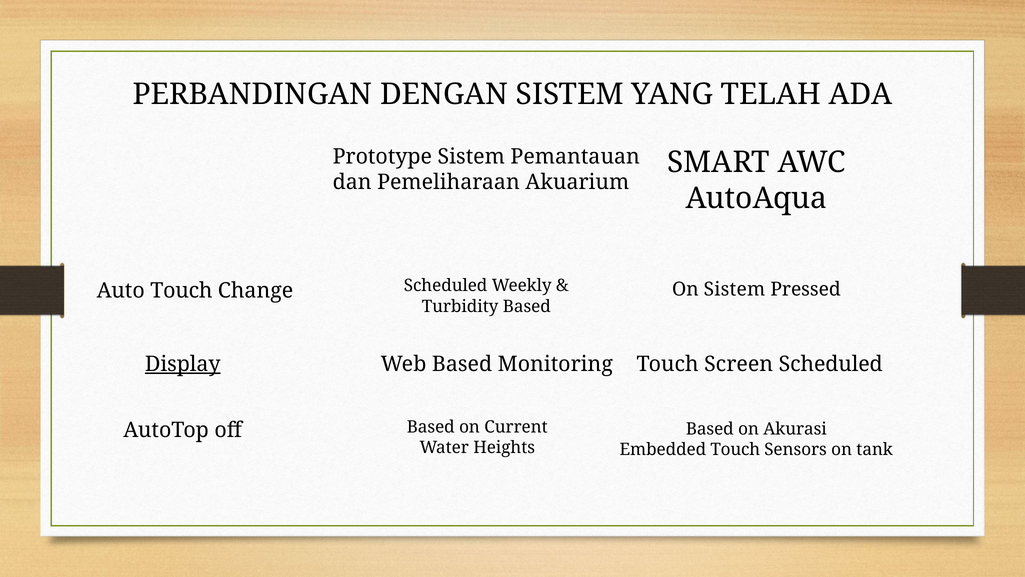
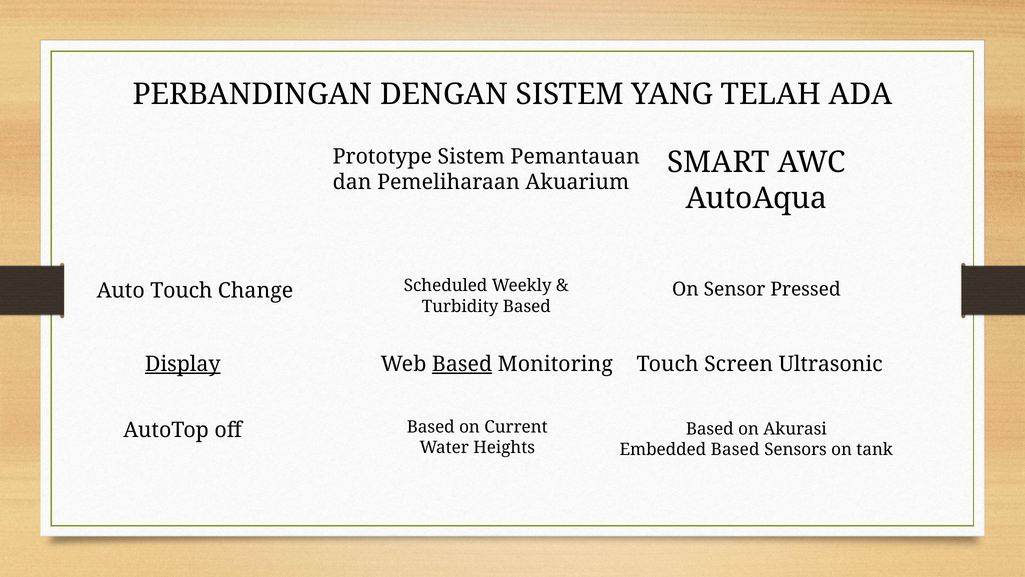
On Sistem: Sistem -> Sensor (735, 289)
Based underline: none -> present (462, 364)
Screen Scheduled: Scheduled -> Ultrasonic (831, 364)
Embedded Touch: Touch -> Based (735, 449)
